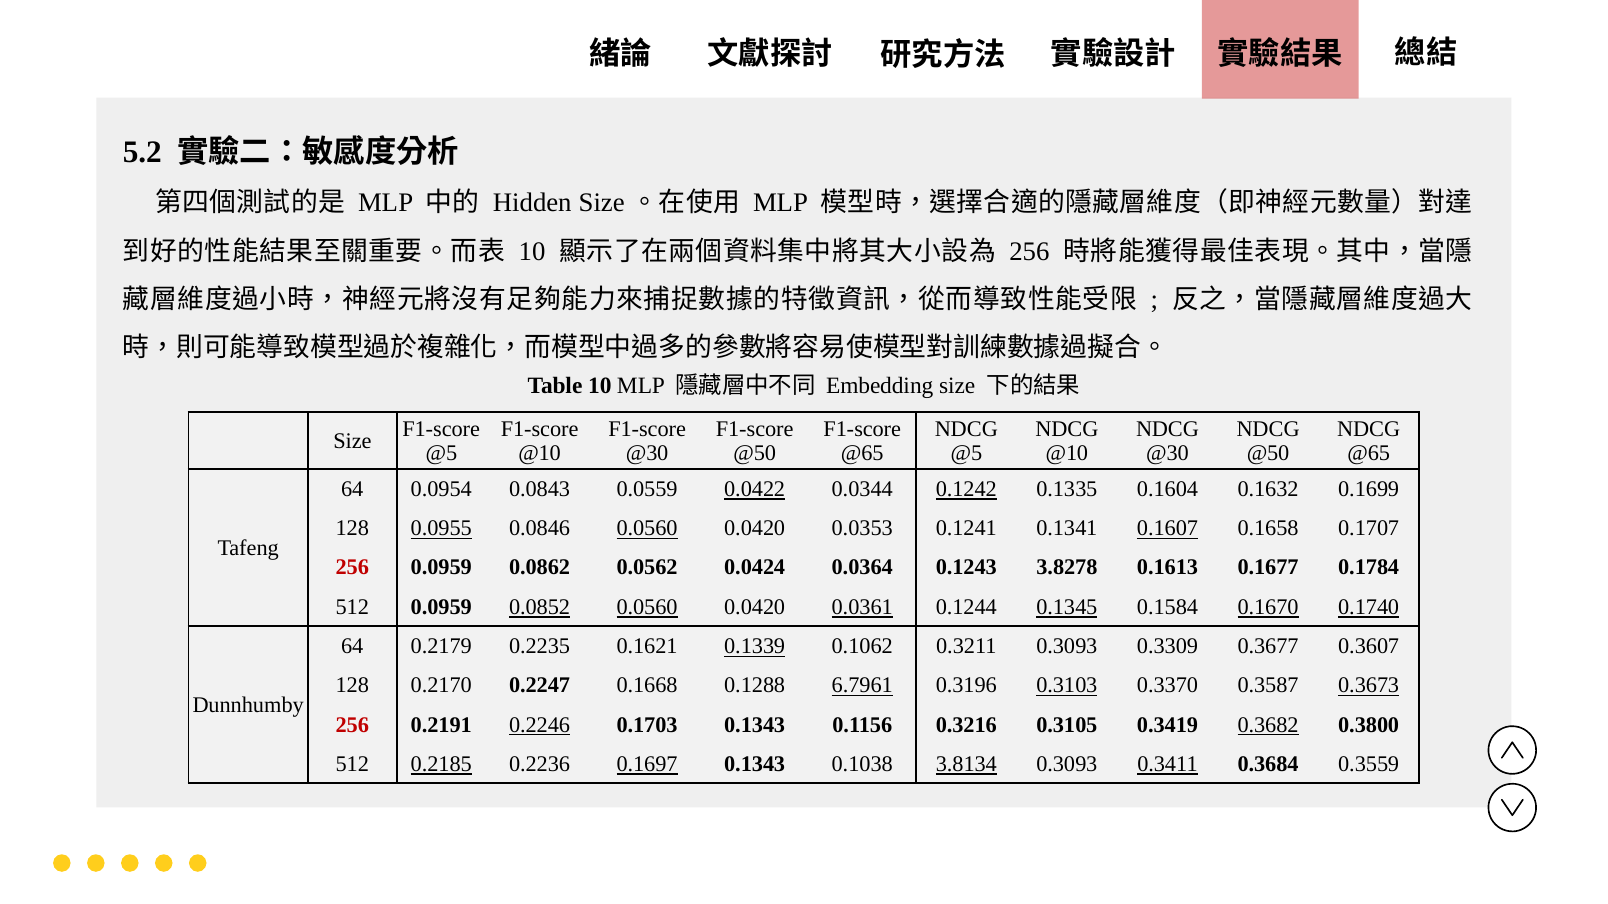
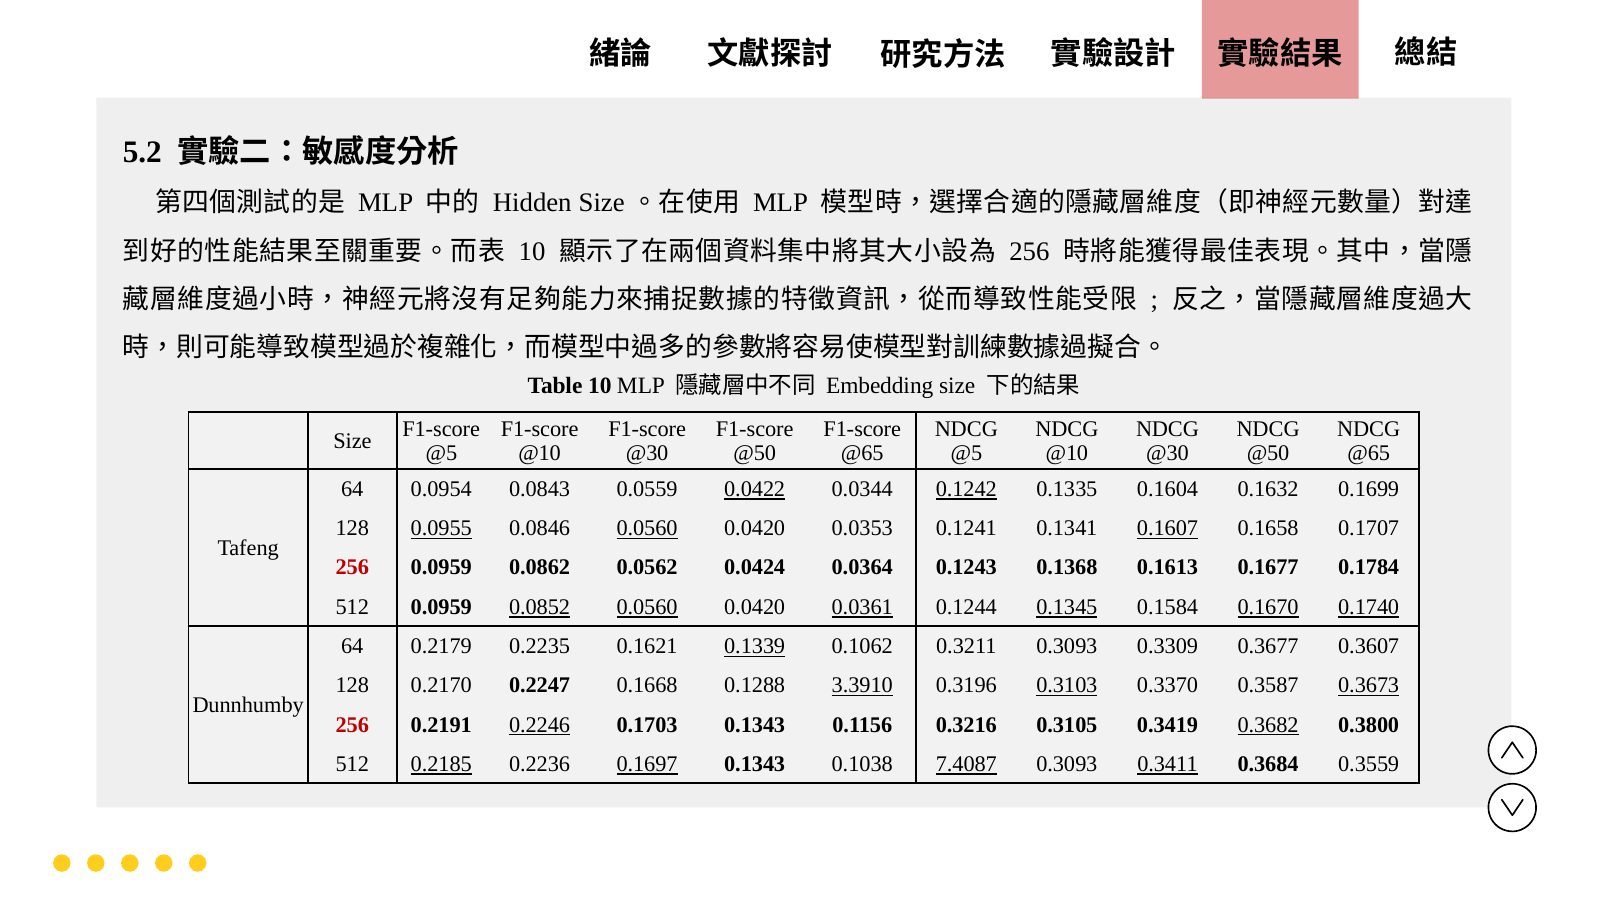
3.8278: 3.8278 -> 0.1368 (1067, 568)
6.7961: 6.7961 -> 3.3910 (862, 686)
3.8134: 3.8134 -> 7.4087 (966, 765)
